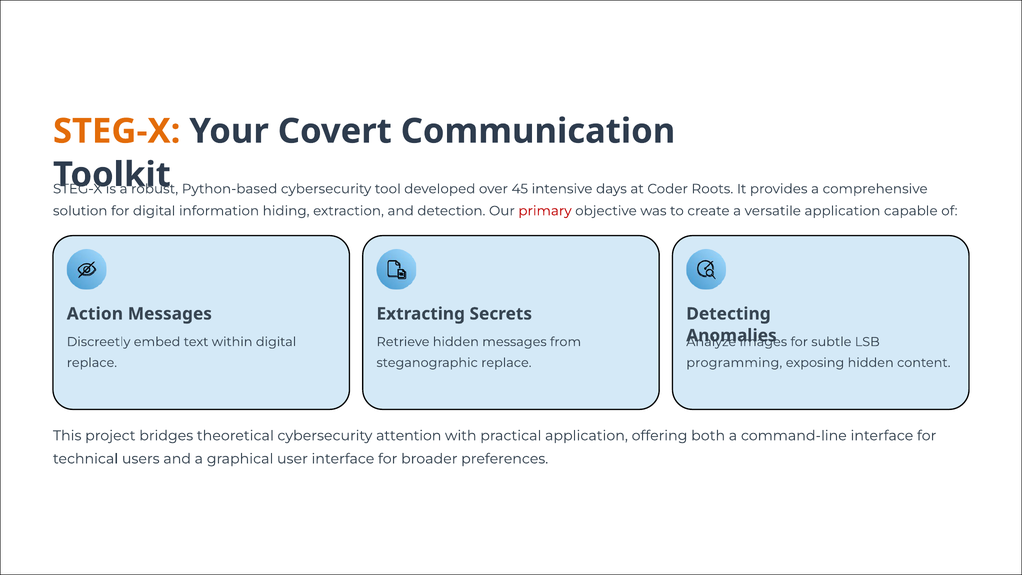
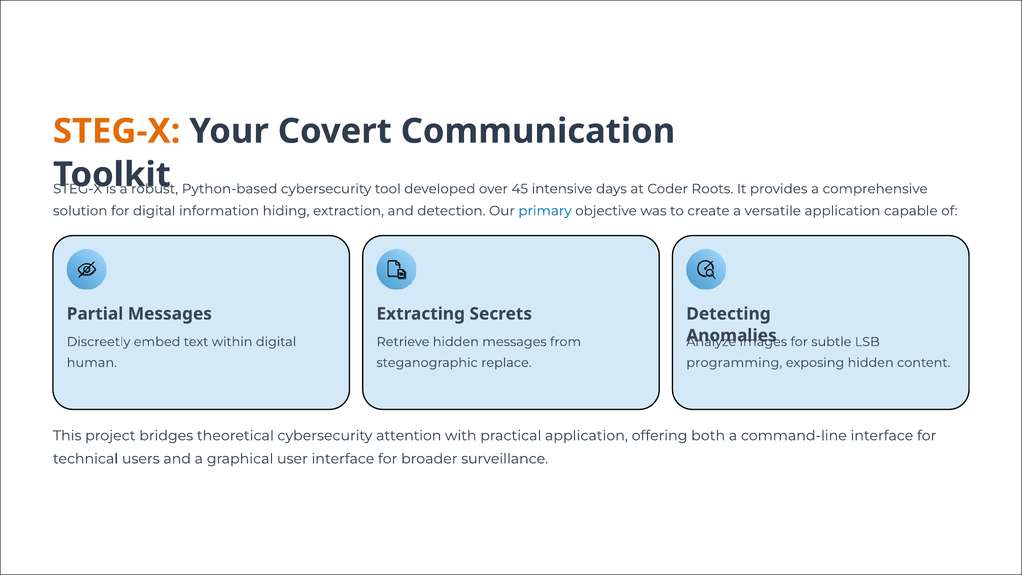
primary colour: red -> blue (545, 211)
Action: Action -> Partial (95, 314)
replace: replace -> human (92, 363)
preferences: preferences -> surveillance (505, 459)
